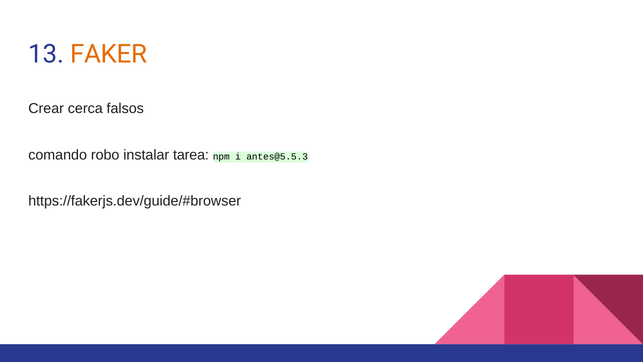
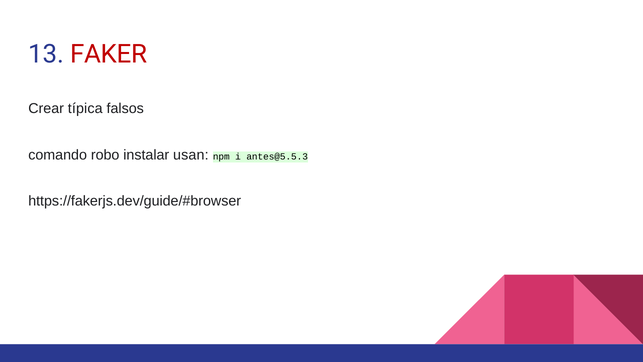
FAKER colour: orange -> red (109, 54)
cerca: cerca -> típica (85, 108)
tarea: tarea -> usan (191, 155)
